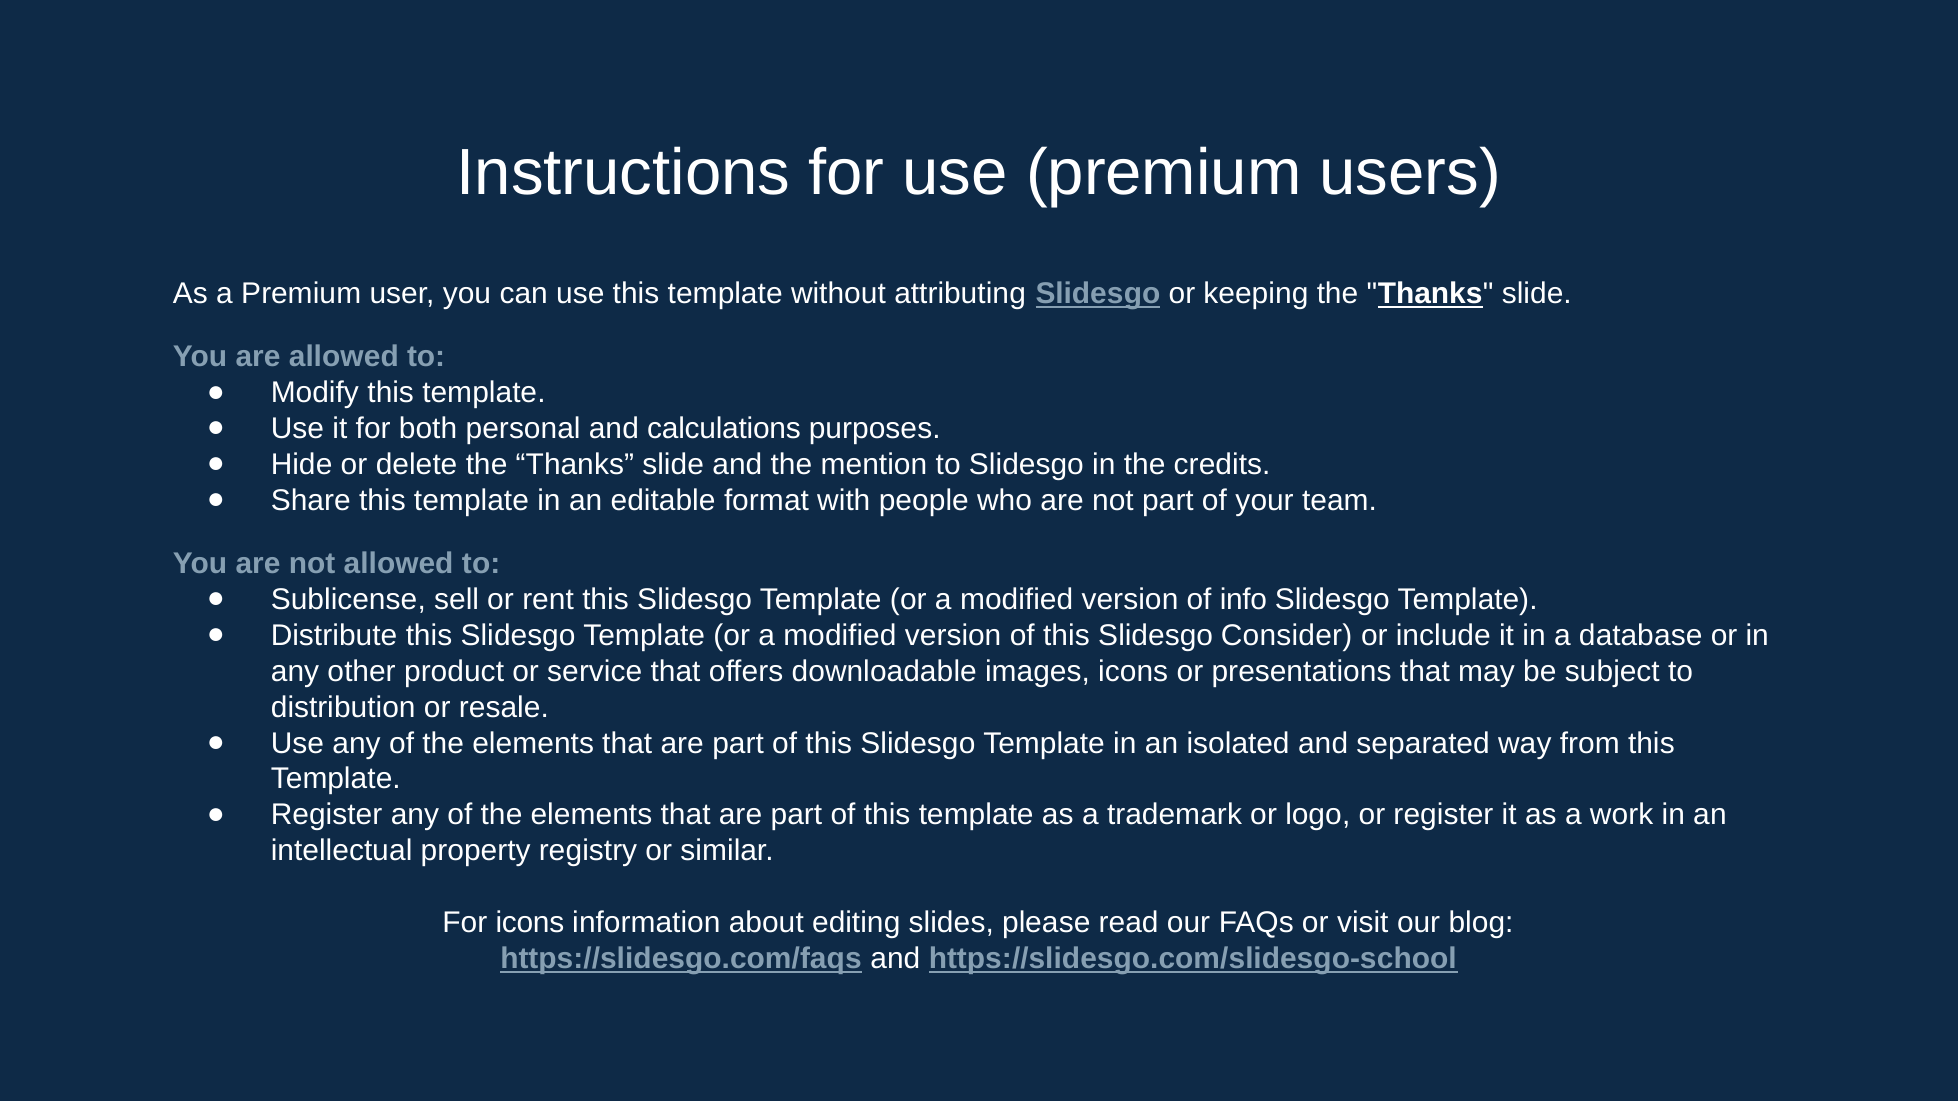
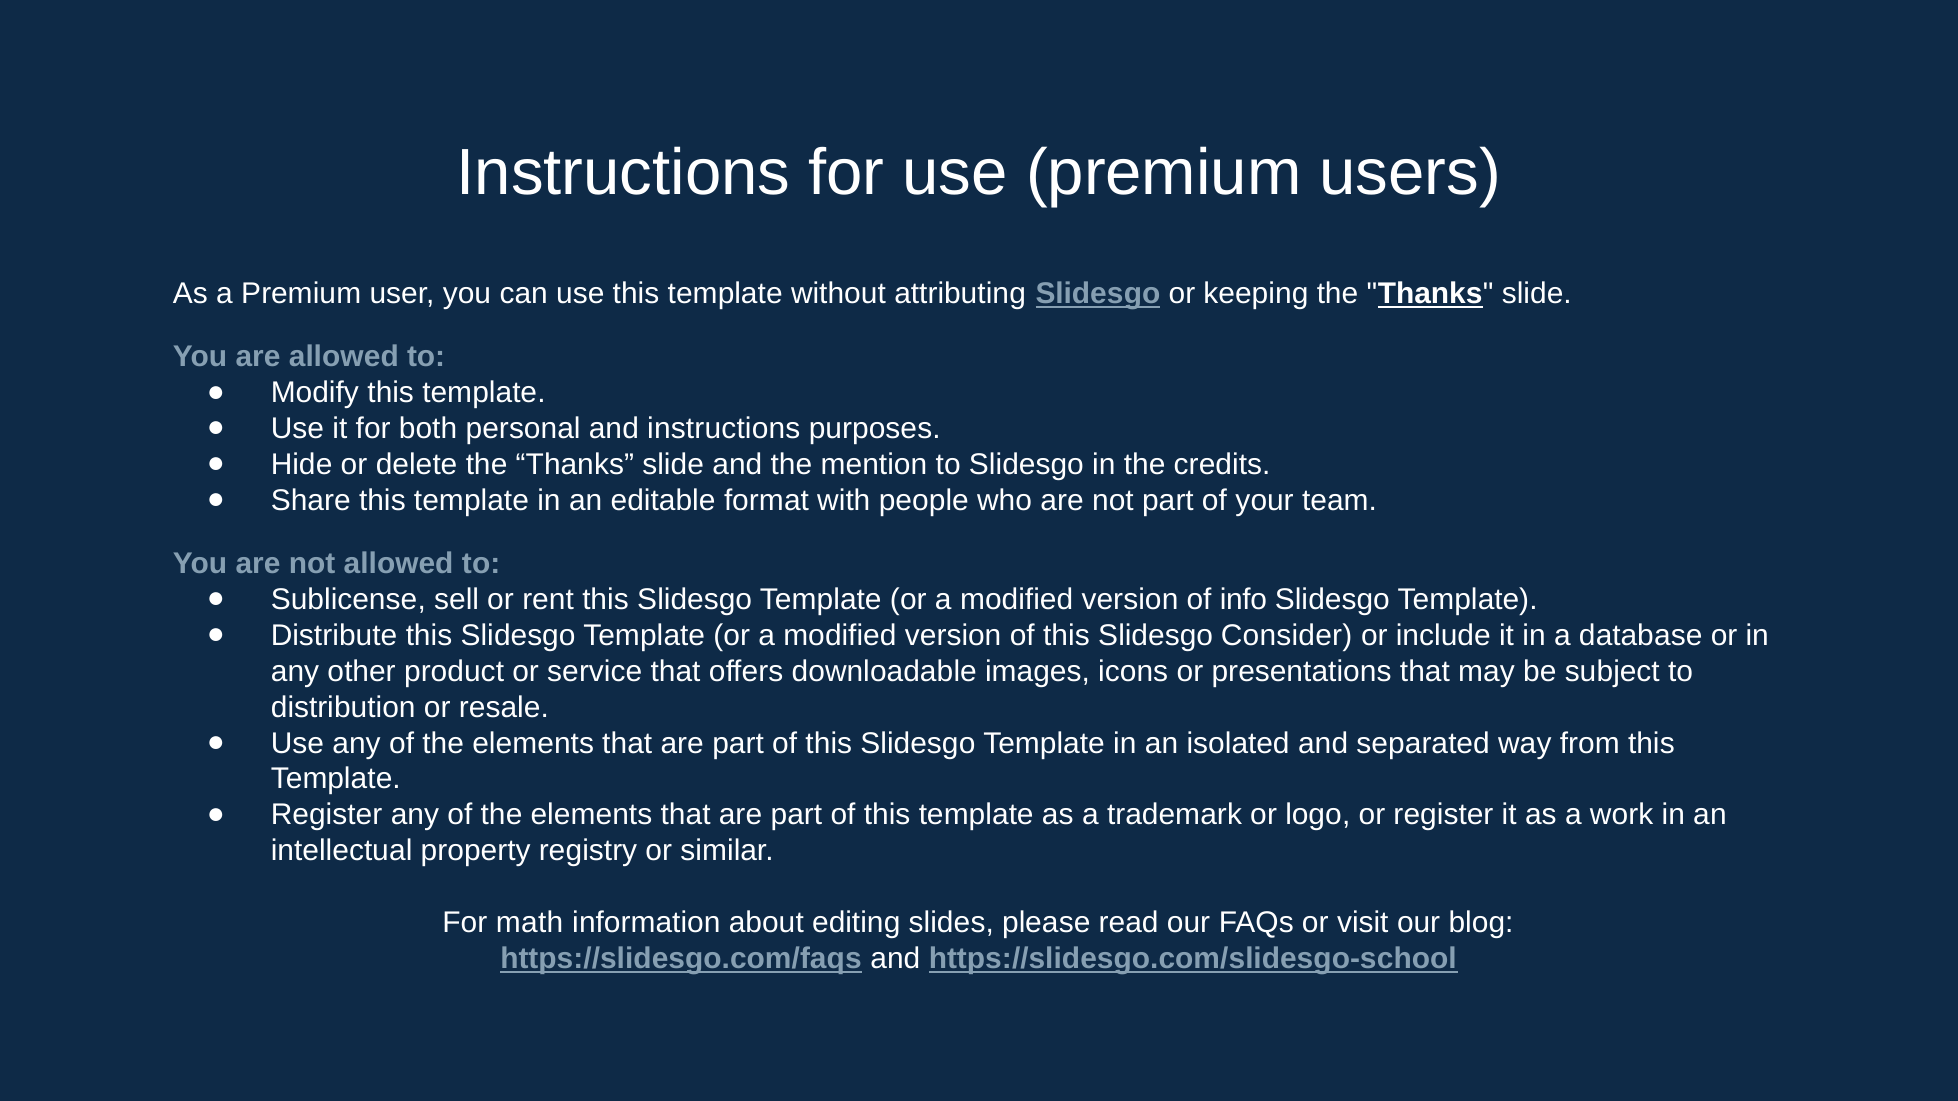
and calculations: calculations -> instructions (724, 429)
For icons: icons -> math (530, 923)
